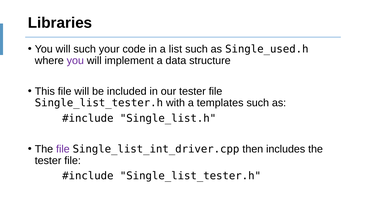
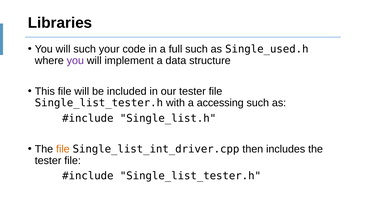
list: list -> full (176, 49)
templates: templates -> accessing (220, 103)
file colour: purple -> orange (63, 149)
